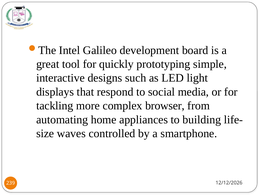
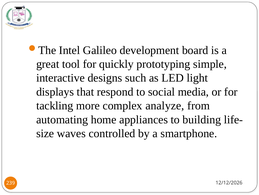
browser: browser -> analyze (165, 105)
